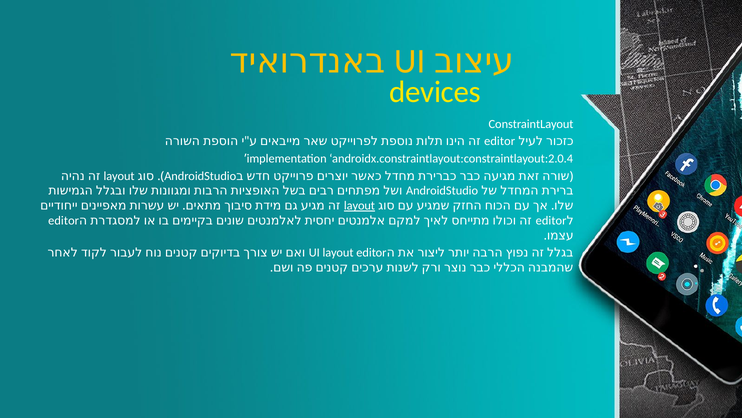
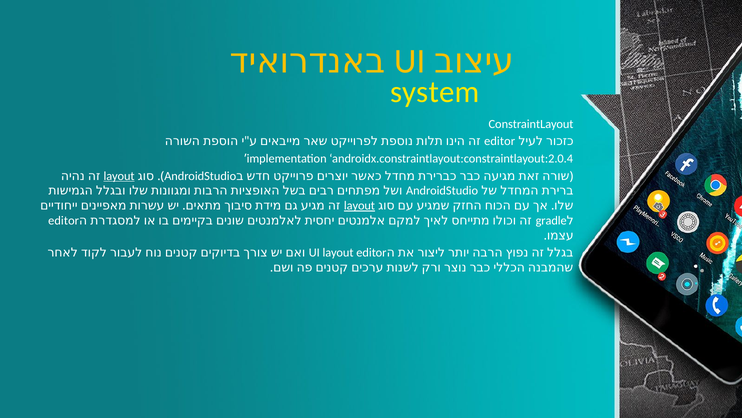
devices: devices -> system (435, 92)
layout underline: none -> present (119, 176)
editor: editor -> gradle (551, 220)
